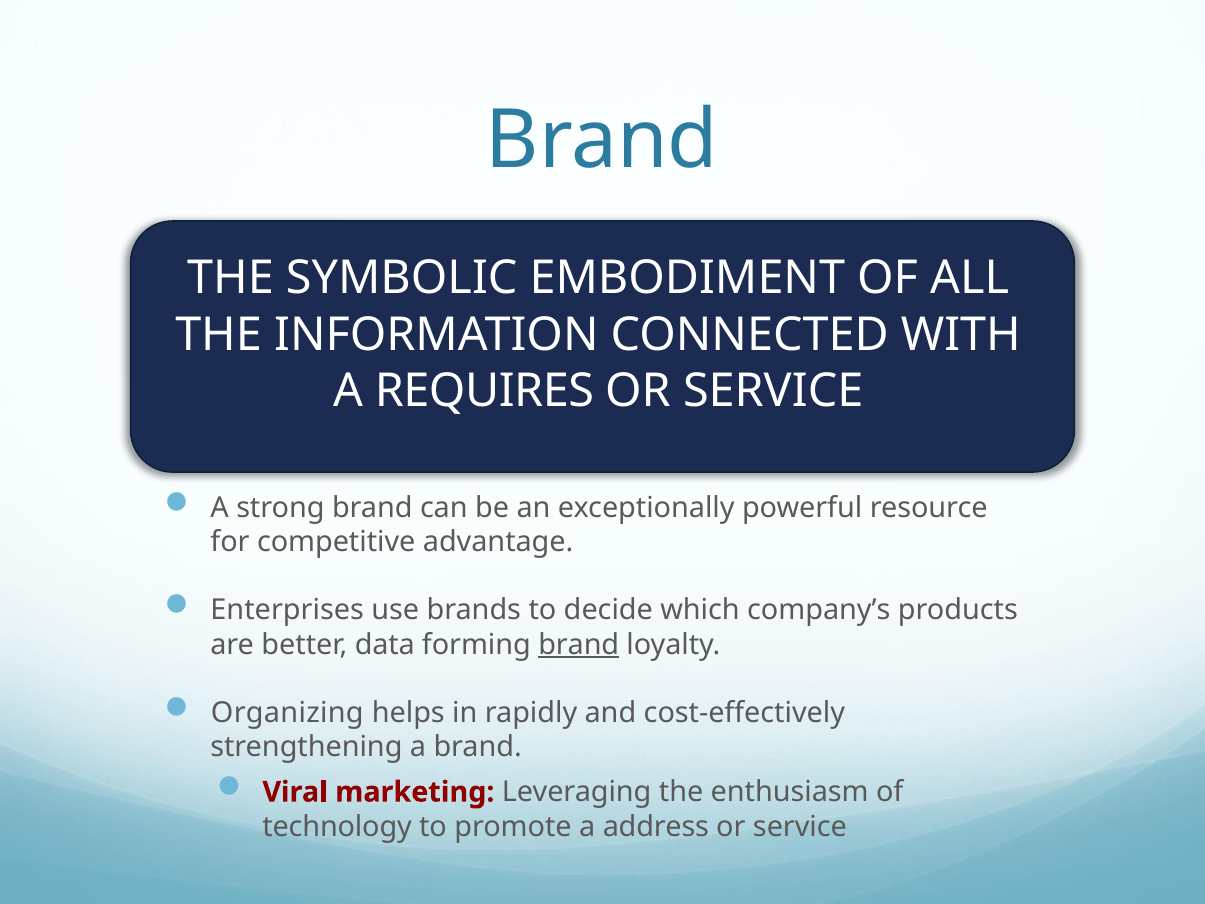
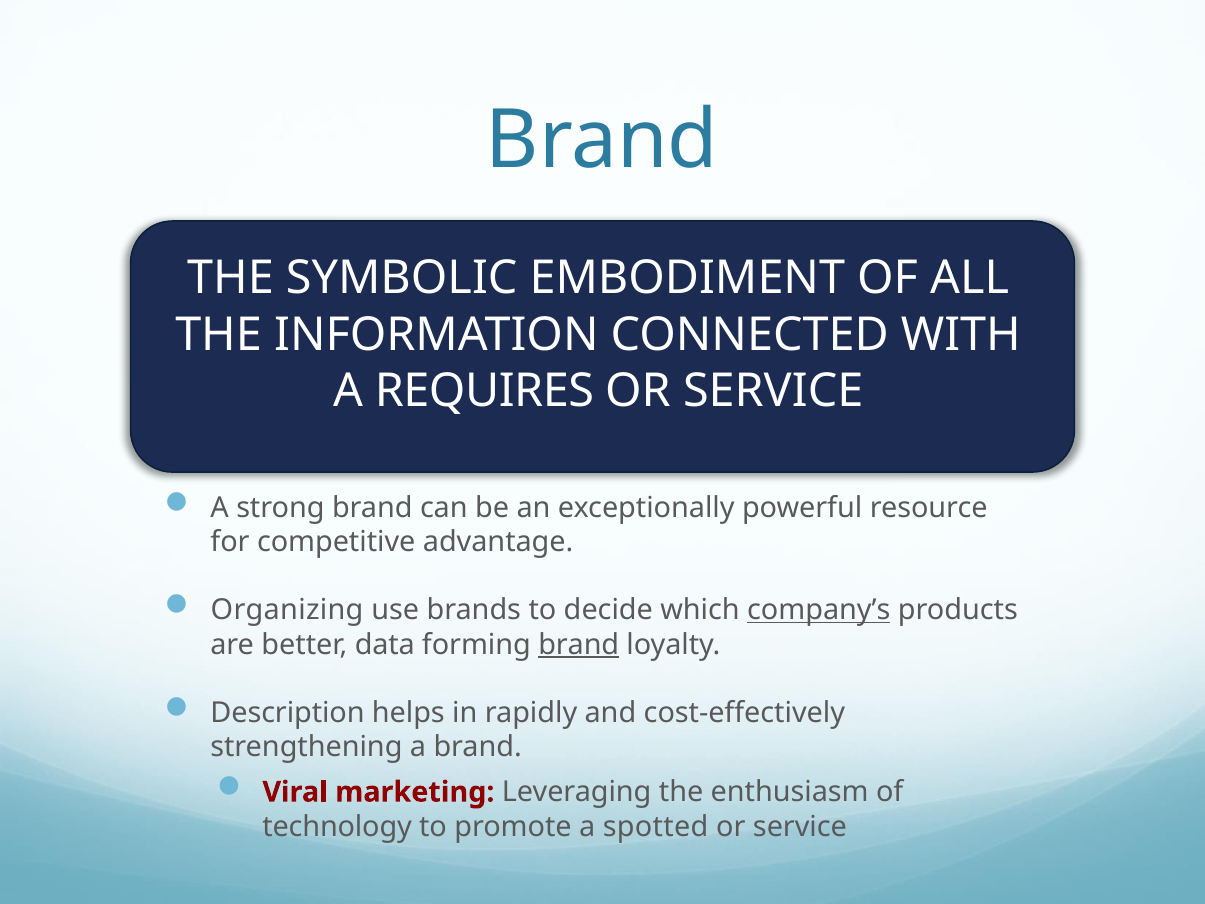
Enterprises: Enterprises -> Organizing (287, 610)
company’s underline: none -> present (819, 610)
Organizing: Organizing -> Description (288, 712)
address: address -> spotted (656, 826)
